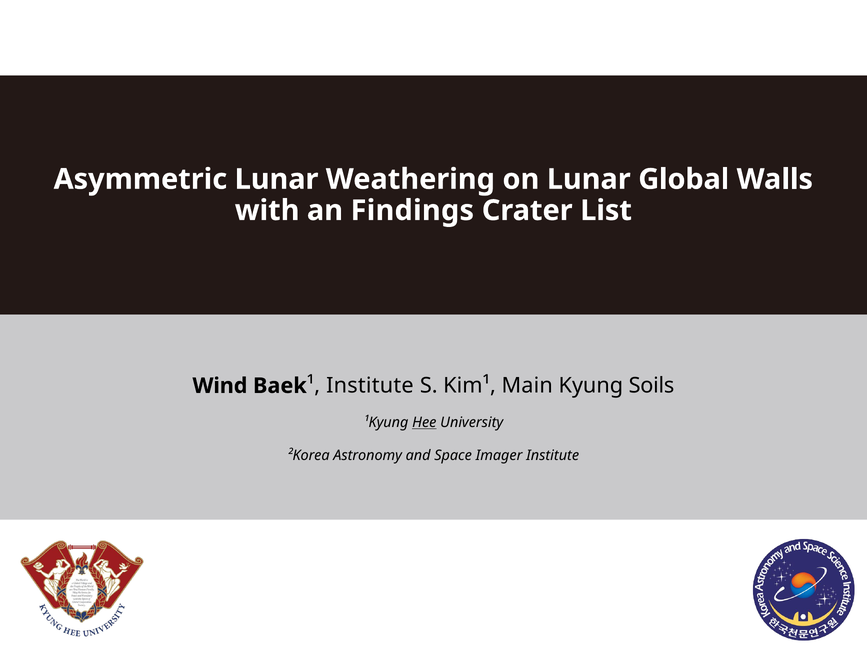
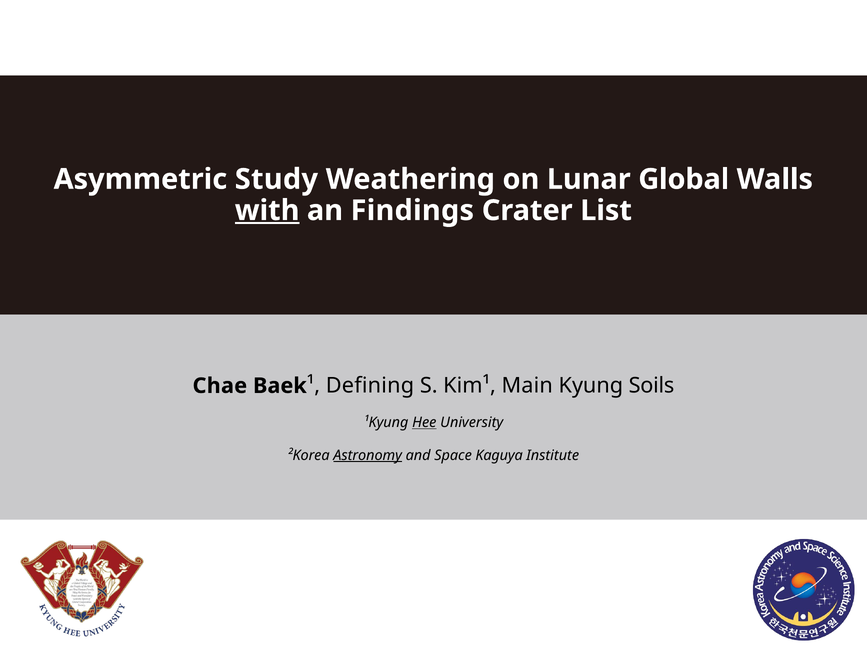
Asymmetric Lunar: Lunar -> Study (276, 179)
with underline: none -> present (267, 210)
Wind: Wind -> Chae (220, 385)
Institute: Institute -> Defining (370, 385)
Astronomy underline: none -> present (368, 455)
Imager: Imager -> Kaguya (499, 455)
